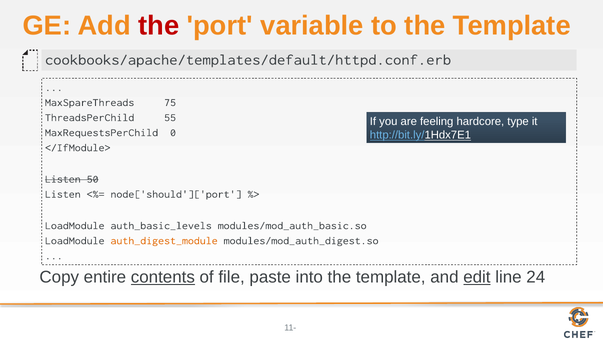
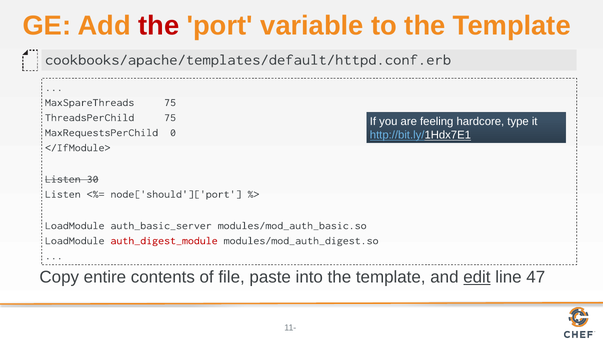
ThreadsPerChild 55: 55 -> 75 (170, 118)
50: 50 -> 30 (93, 179)
auth_basic_levels: auth_basic_levels -> auth_basic_server (161, 226)
auth_digest_module colour: orange -> red (164, 241)
contents underline: present -> none (163, 277)
24: 24 -> 47 (536, 277)
